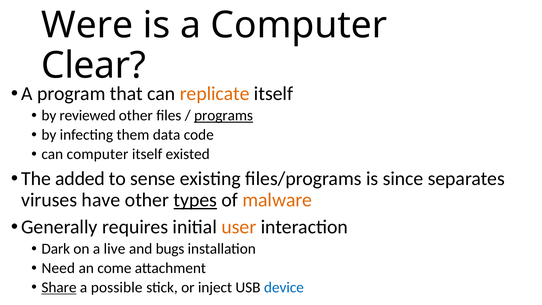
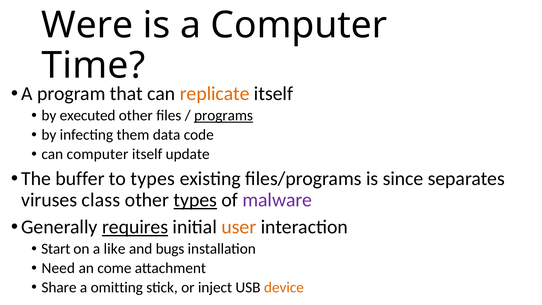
Clear: Clear -> Time (93, 66)
reviewed: reviewed -> executed (88, 116)
existed: existed -> update (188, 154)
added: added -> buffer (80, 179)
to sense: sense -> types (153, 179)
have: have -> class (101, 200)
malware colour: orange -> purple (277, 200)
requires underline: none -> present (135, 227)
Dark: Dark -> Start (56, 249)
live: live -> like (115, 249)
Share underline: present -> none (59, 287)
possible: possible -> omitting (117, 287)
device colour: blue -> orange (284, 287)
